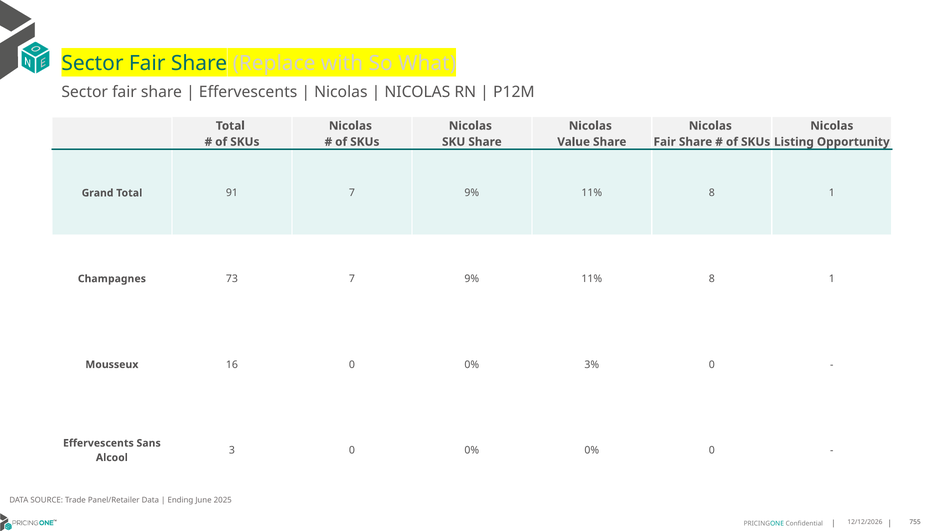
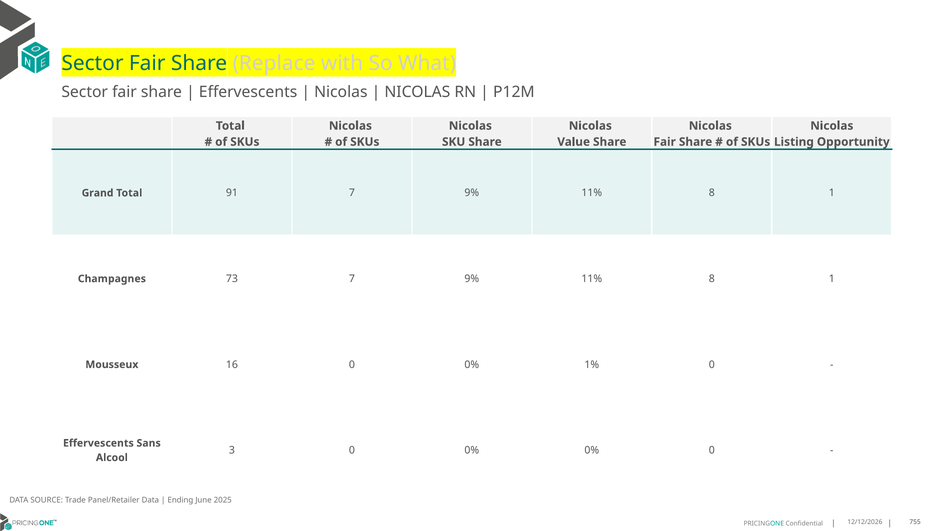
3%: 3% -> 1% (592, 365)
